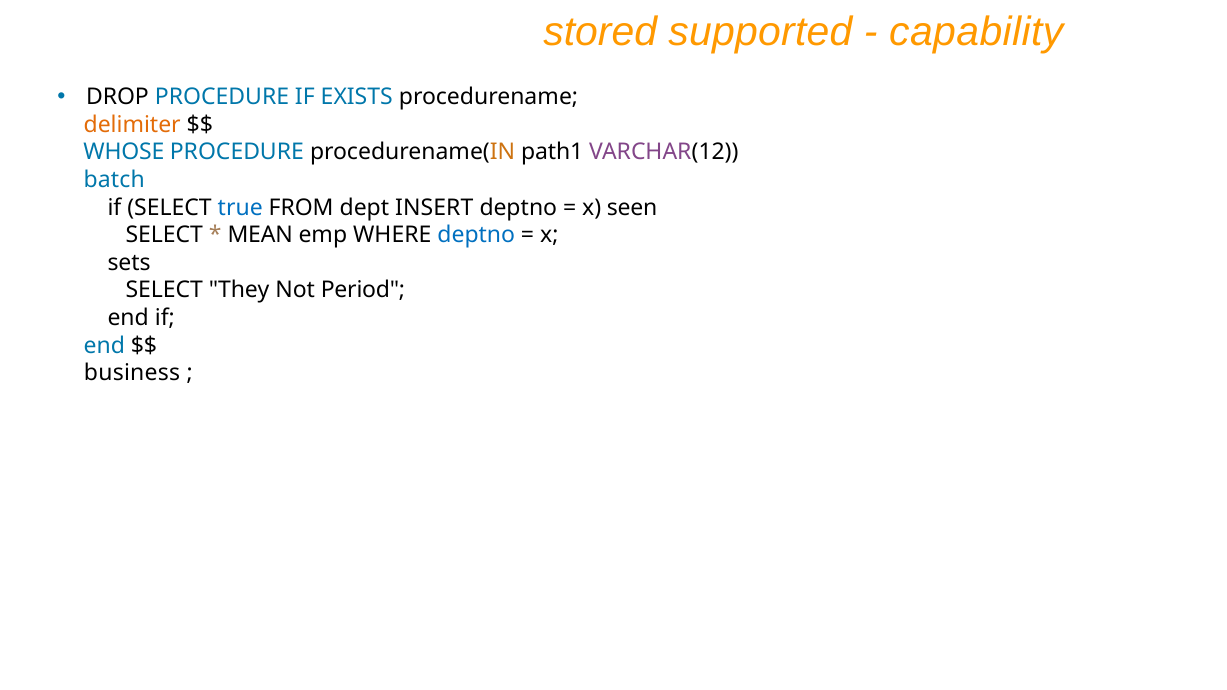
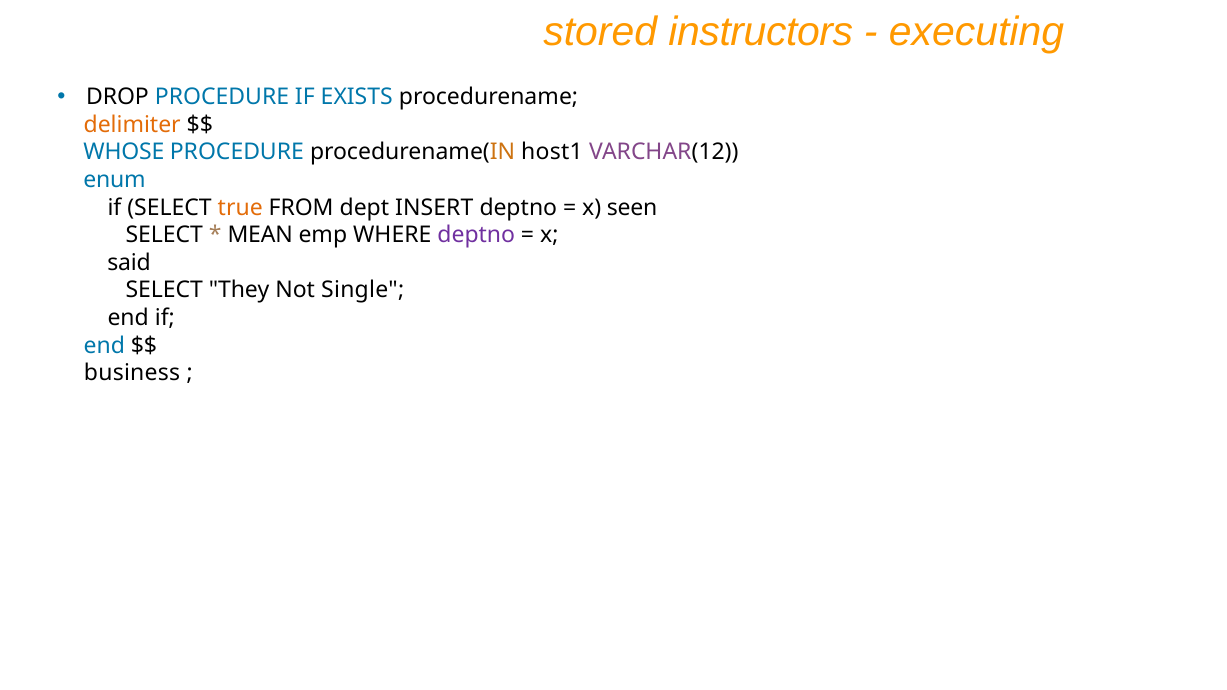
supported: supported -> instructors (761, 32)
capability: capability -> executing (976, 32)
path1: path1 -> host1 (552, 152)
batch: batch -> enum (114, 180)
true colour: blue -> orange (240, 208)
deptno colour: blue -> purple (476, 235)
sets: sets -> said (129, 263)
Period: Period -> Single (363, 290)
